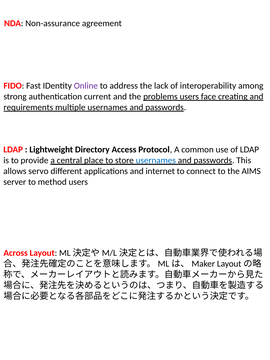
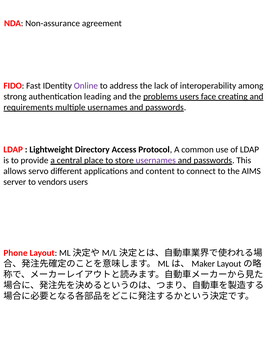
current: current -> leading (97, 97)
usernames colour: blue -> purple (156, 160)
internet: internet -> content (160, 171)
method: method -> vendors (52, 182)
Across: Across -> Phone (16, 253)
